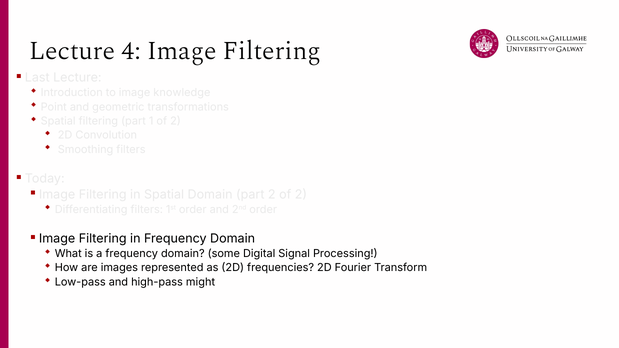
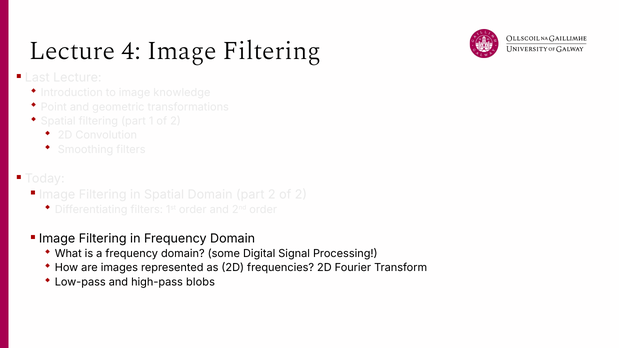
might: might -> blobs (201, 282)
